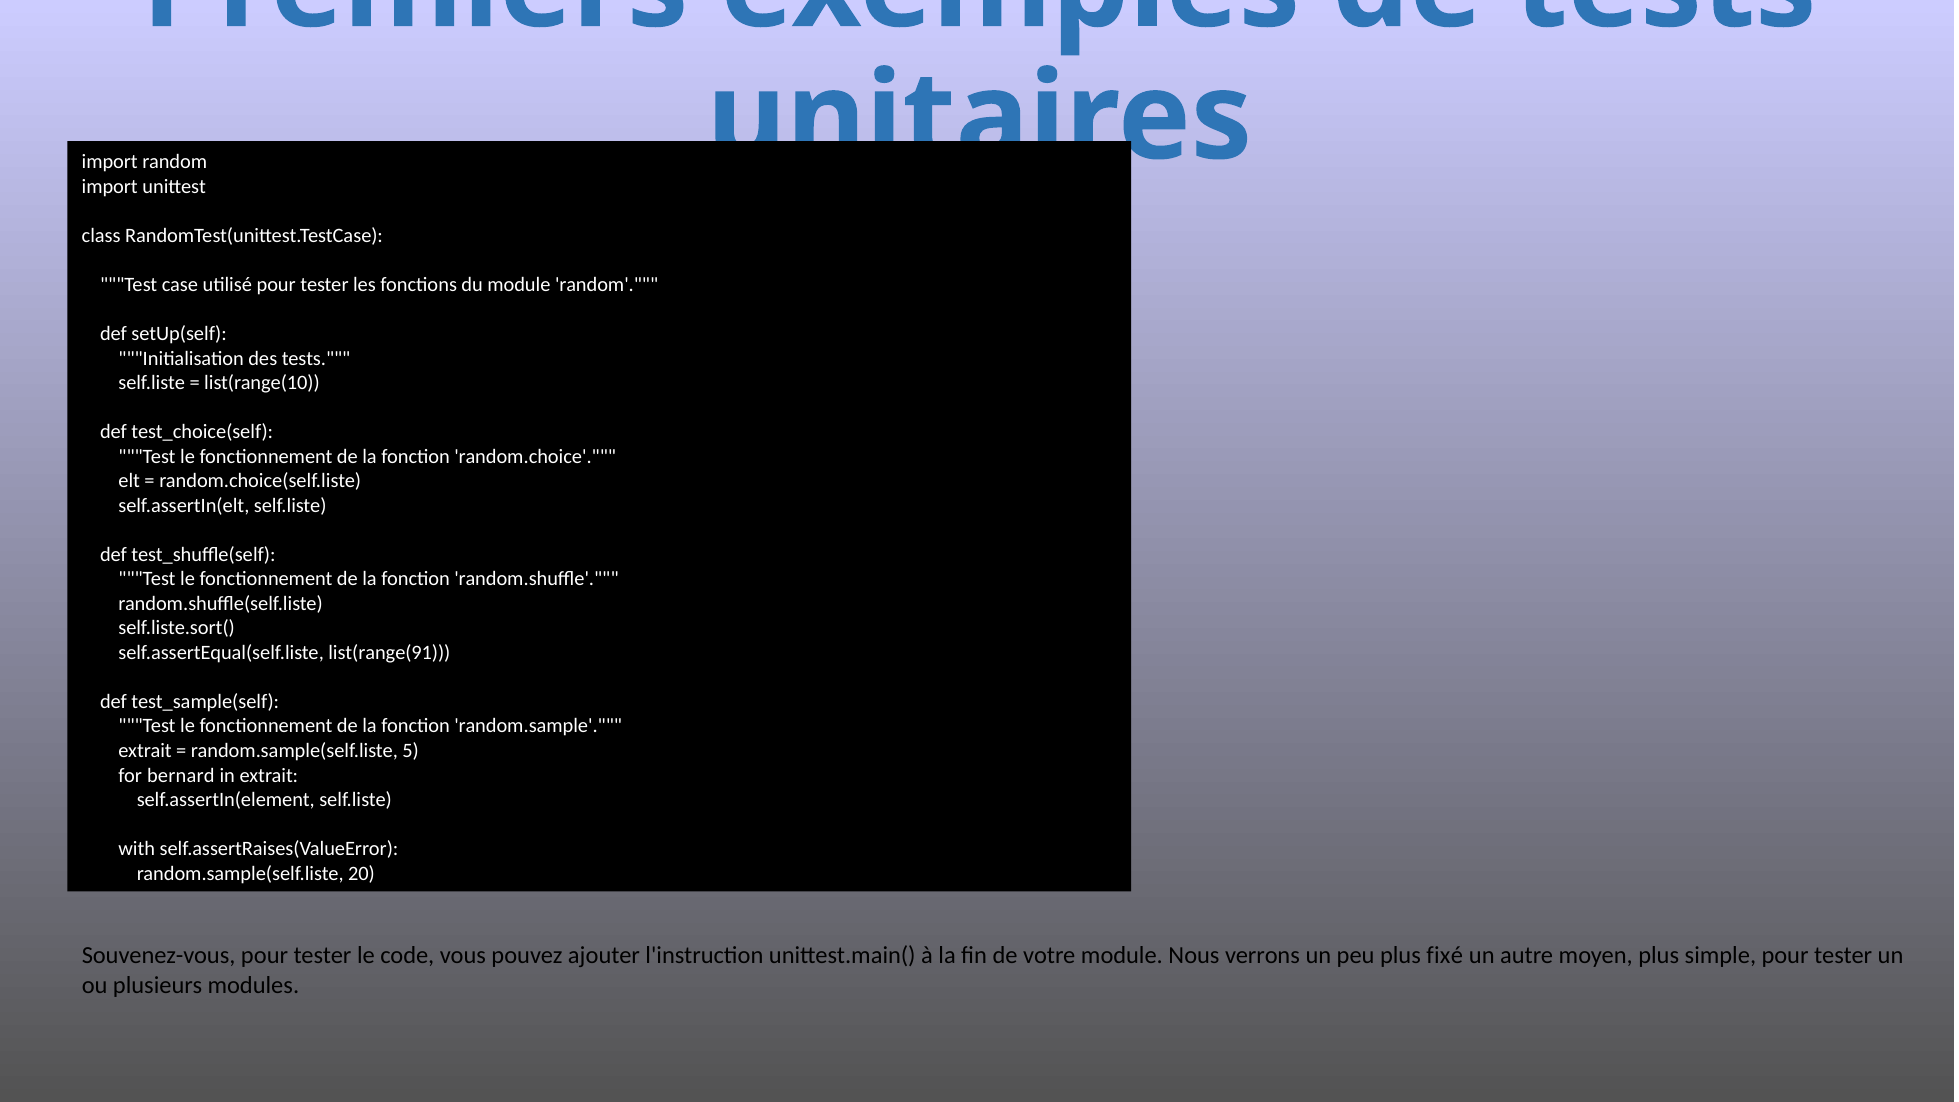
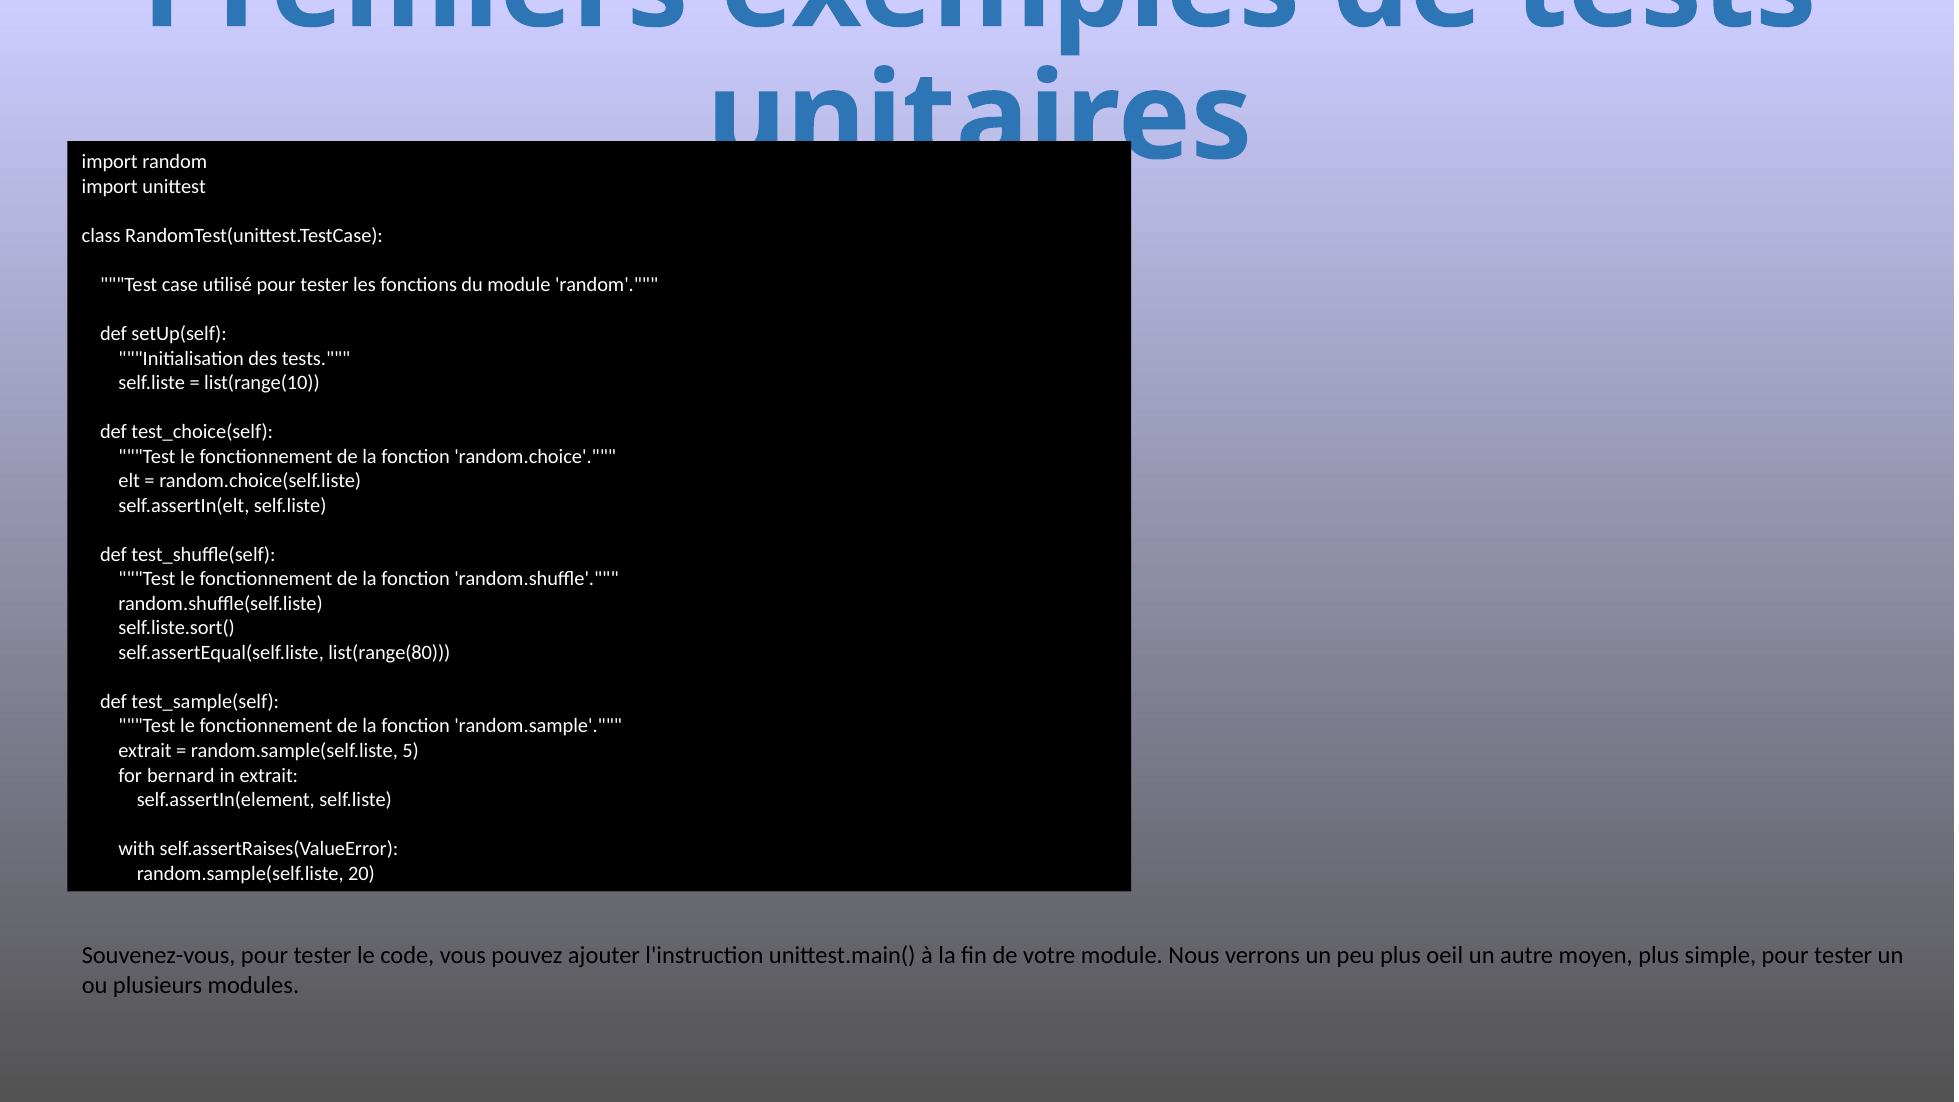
list(range(91: list(range(91 -> list(range(80 (389, 653)
fixé: fixé -> oeil (1445, 956)
